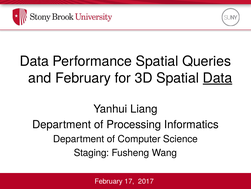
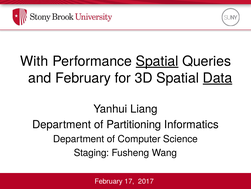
Data: Data -> With (34, 61)
Spatial underline: none -> present (157, 61)
Processing: Processing -> Partitioning (134, 124)
